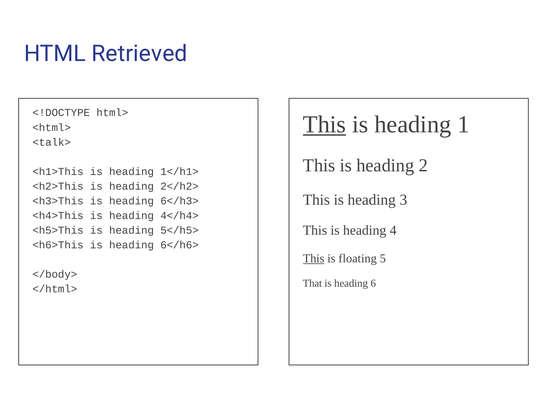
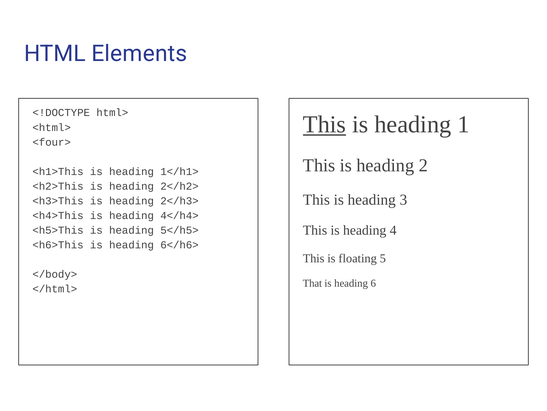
Retrieved: Retrieved -> Elements (139, 53)
<talk>: <talk> -> <four> (52, 142)
6</h3>: 6</h3> -> 2</h3> (180, 201)
This underline: present -> none (314, 258)
